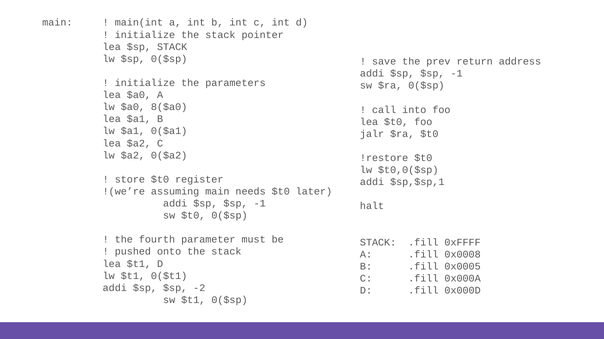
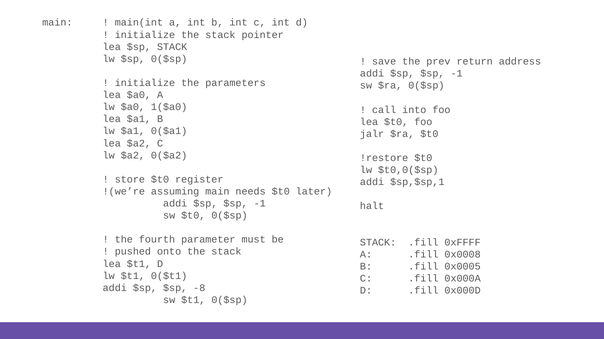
8($a0: 8($a0 -> 1($a0 (169, 107)
-2: -2 -> -8 (199, 288)
